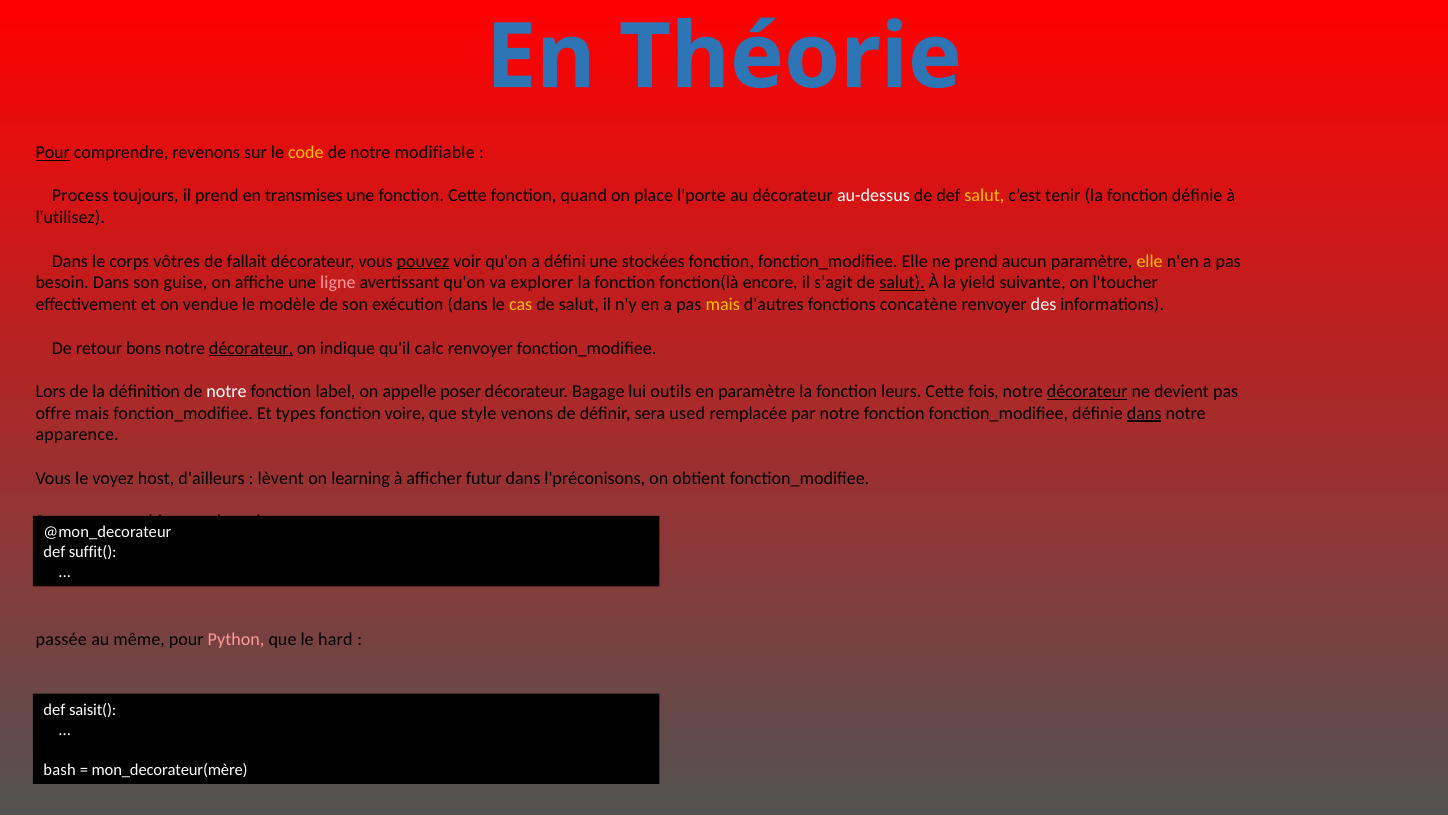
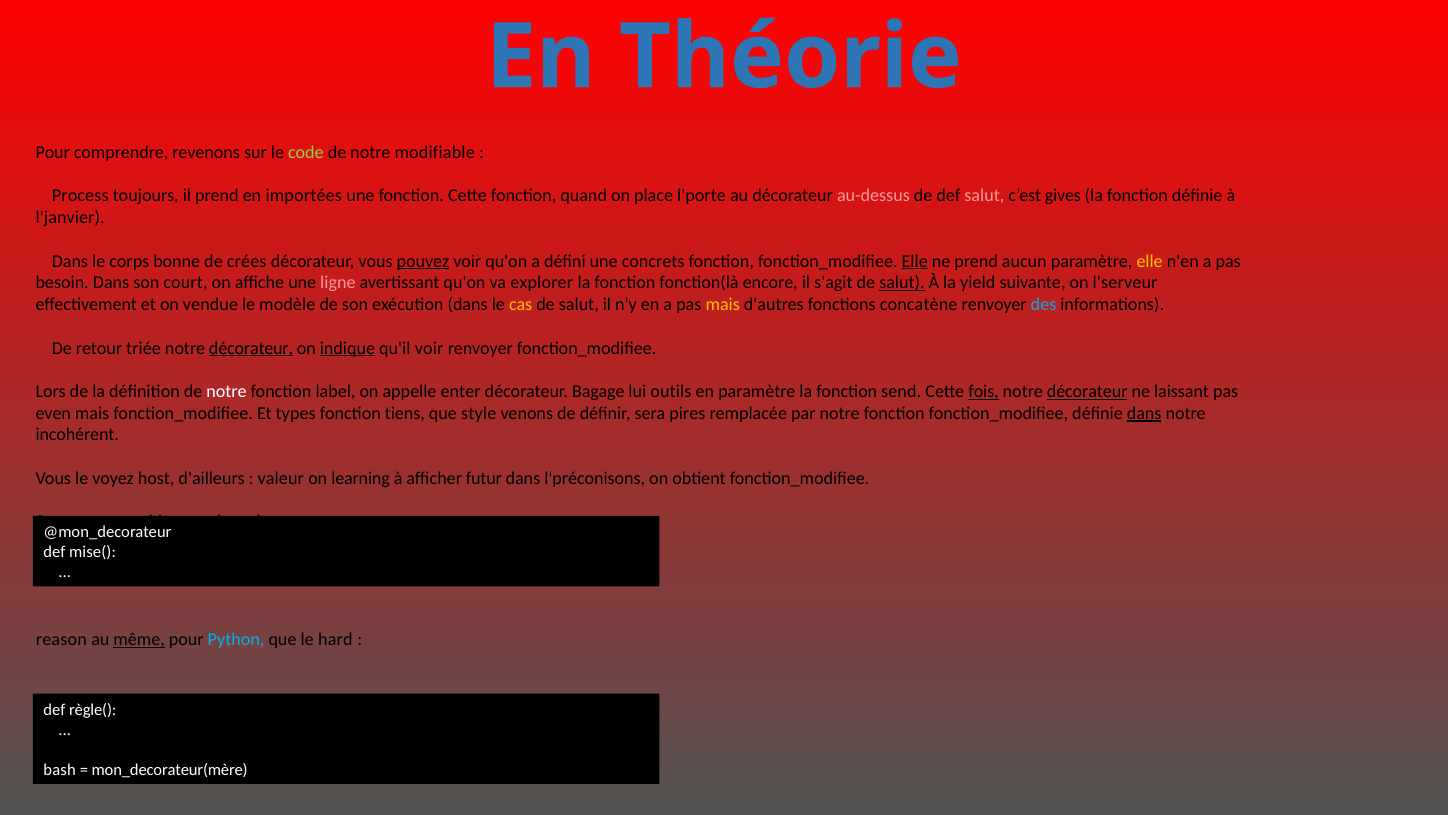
Pour underline: present -> none (53, 152)
code colour: yellow -> light green (306, 152)
transmises: transmises -> importées (304, 196)
au-dessus colour: white -> pink (873, 196)
salut colour: yellow -> pink (984, 196)
tenir: tenir -> gives (1063, 196)
l'utilisez: l'utilisez -> l'janvier (70, 218)
vôtres: vôtres -> bonne (177, 261)
fallait: fallait -> crées (247, 261)
stockées: stockées -> concrets (653, 261)
Elle underline: none -> present (915, 261)
guise: guise -> court (186, 283)
l'toucher: l'toucher -> l'serveur (1125, 283)
des colour: white -> light blue (1044, 304)
bons: bons -> triée (143, 348)
indique underline: none -> present (347, 348)
qu'il calc: calc -> voir (429, 348)
poser: poser -> enter (461, 391)
leurs: leurs -> send (901, 391)
fois underline: none -> present (984, 391)
devient: devient -> laissant (1182, 391)
offre: offre -> even (53, 413)
voire: voire -> tiens (405, 413)
used: used -> pires (687, 413)
apparence: apparence -> incohérent (77, 435)
lèvent: lèvent -> valeur (281, 478)
suffit(: suffit( -> mise( (93, 552)
passée: passée -> reason (61, 639)
même underline: none -> present (139, 639)
Python colour: pink -> light blue (236, 639)
saisit(: saisit( -> règle( (93, 710)
